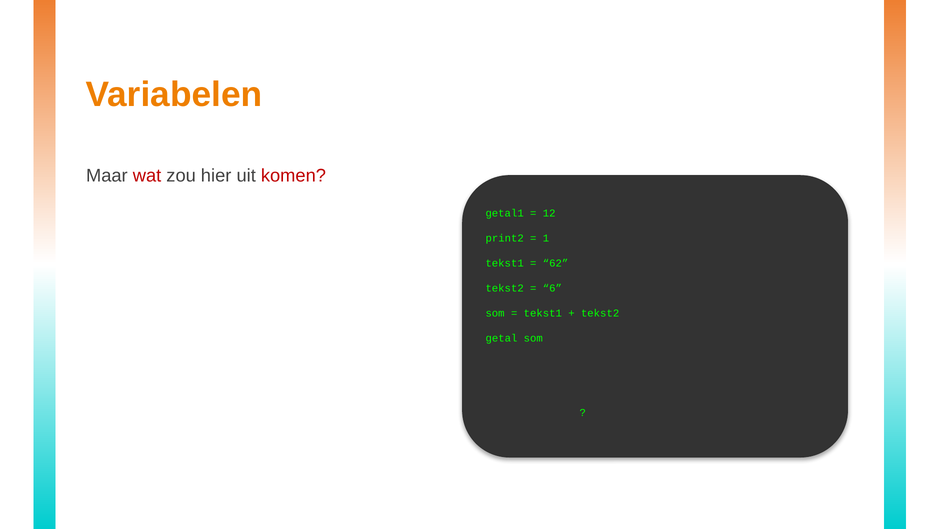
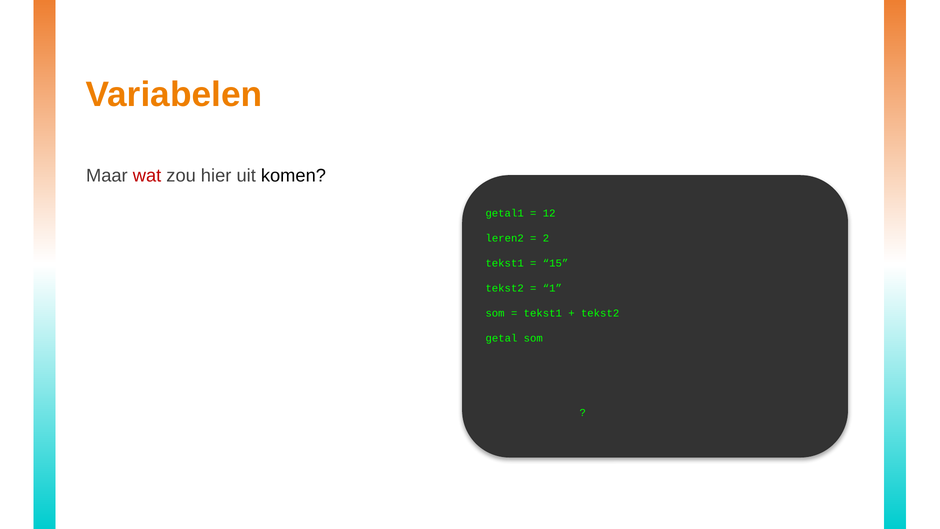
komen colour: red -> black (293, 176)
print2: print2 -> leren2 (505, 238)
1: 1 -> 2 (546, 238)
62: 62 -> 15 (556, 263)
6: 6 -> 1 (552, 288)
